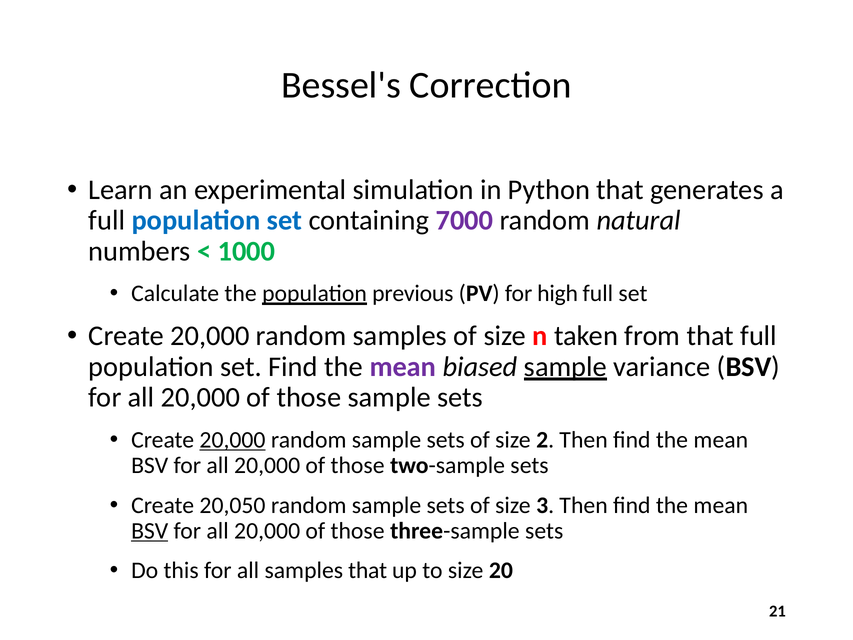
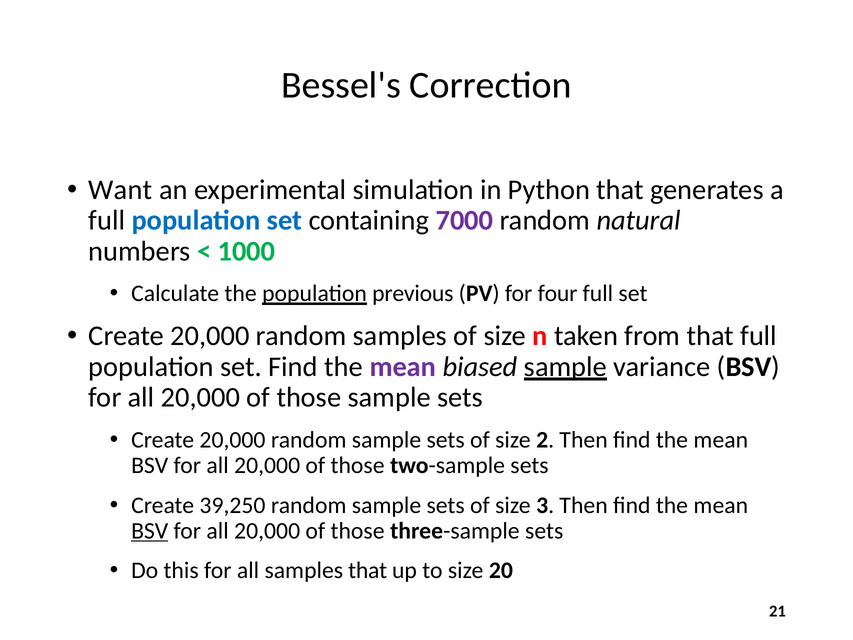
Learn: Learn -> Want (120, 190)
high: high -> four (558, 294)
20,000 underline: present -> none (232, 440)
20,050: 20,050 -> 39,250 (232, 505)
